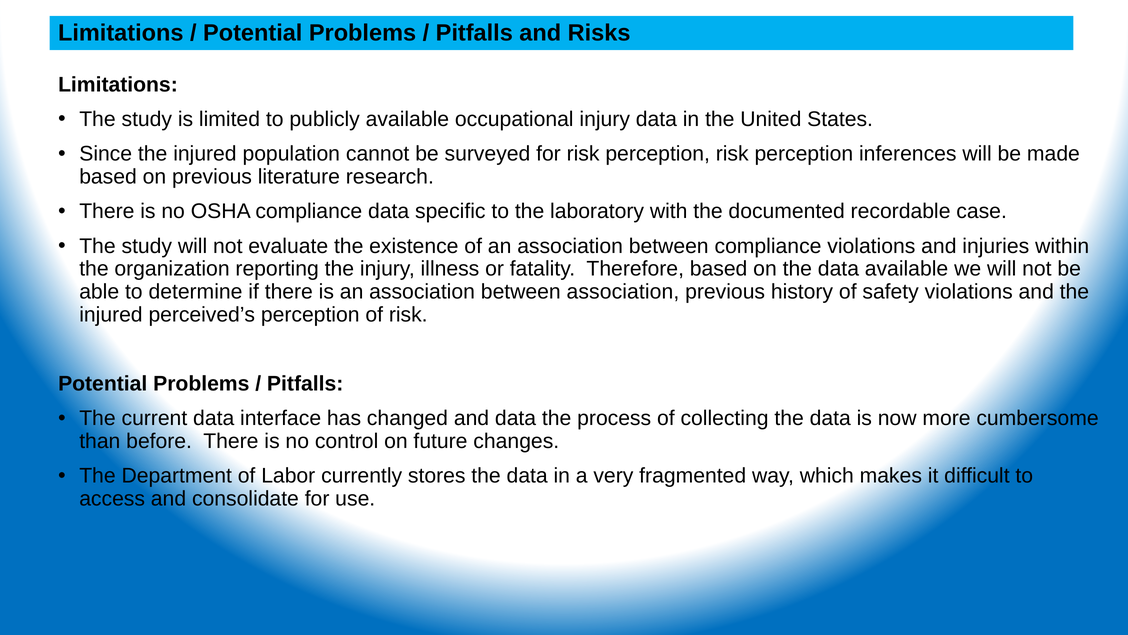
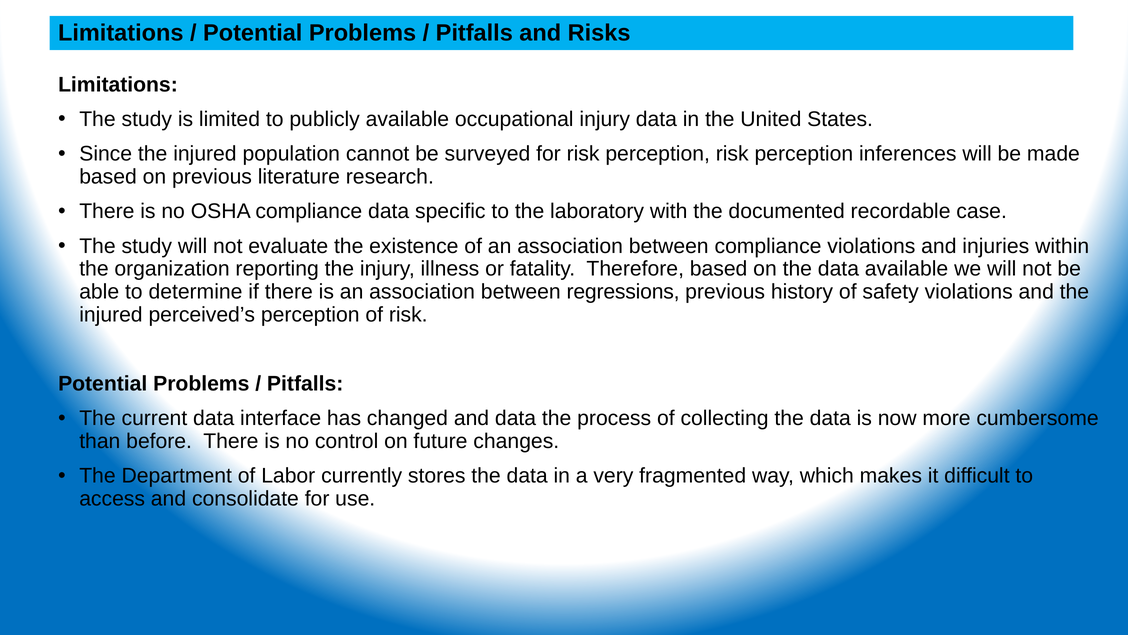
between association: association -> regressions (623, 292)
